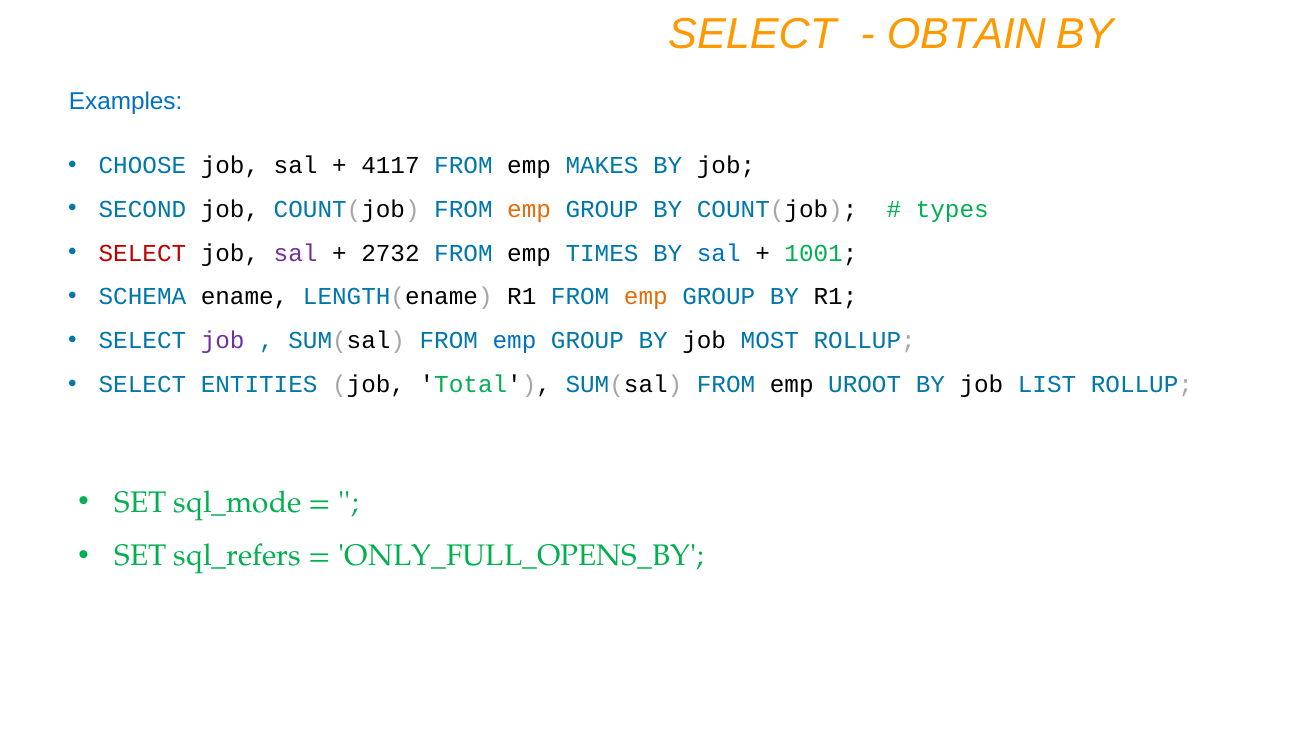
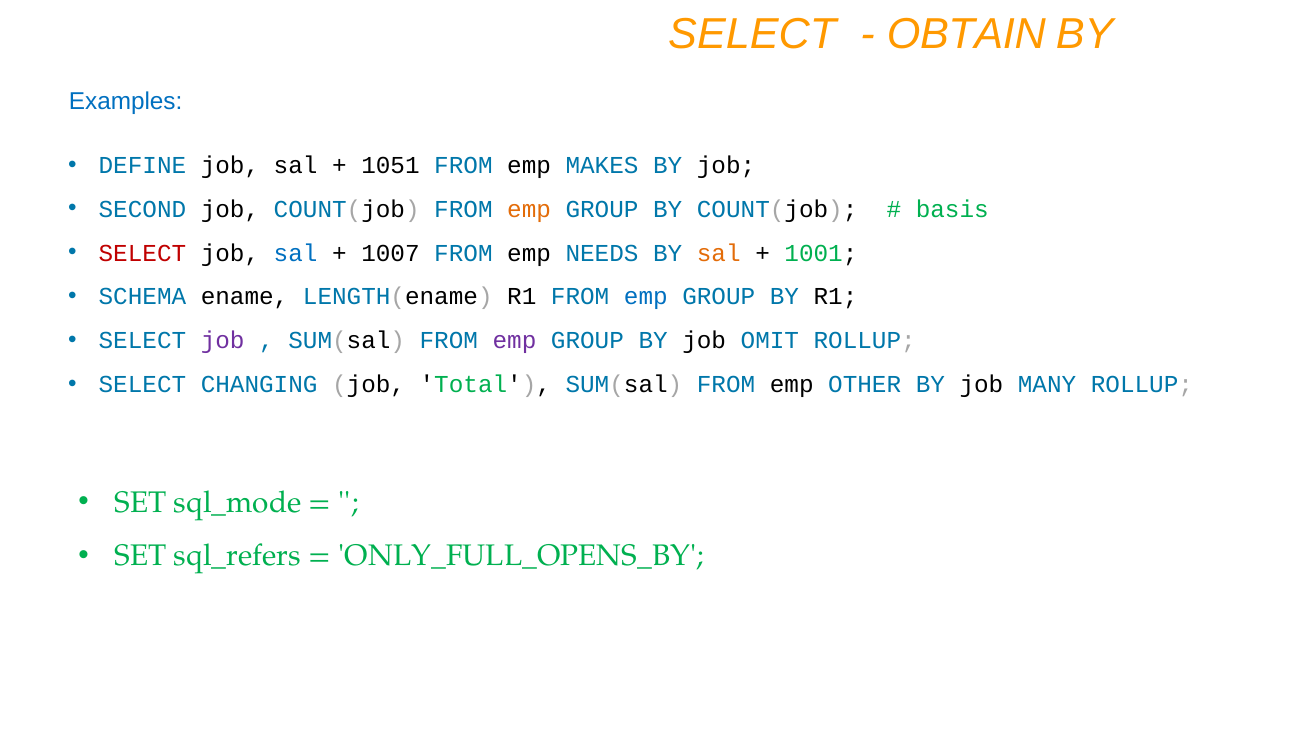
CHOOSE: CHOOSE -> DEFINE (142, 165)
4117: 4117 -> 1051 (390, 165)
types: types -> basis (952, 209)
sal colour: purple -> blue (296, 253)
2732: 2732 -> 1007 (390, 253)
TIMES: TIMES -> NEEDS (602, 253)
sal colour: blue -> orange (719, 253)
emp colour: orange -> blue (646, 297)
emp colour: blue -> purple (514, 340)
MOST: MOST -> OMIT (770, 340)
ENTITIES: ENTITIES -> CHANGING (259, 384)
UROOT: UROOT -> OTHER (865, 384)
LIST: LIST -> MANY (1047, 384)
